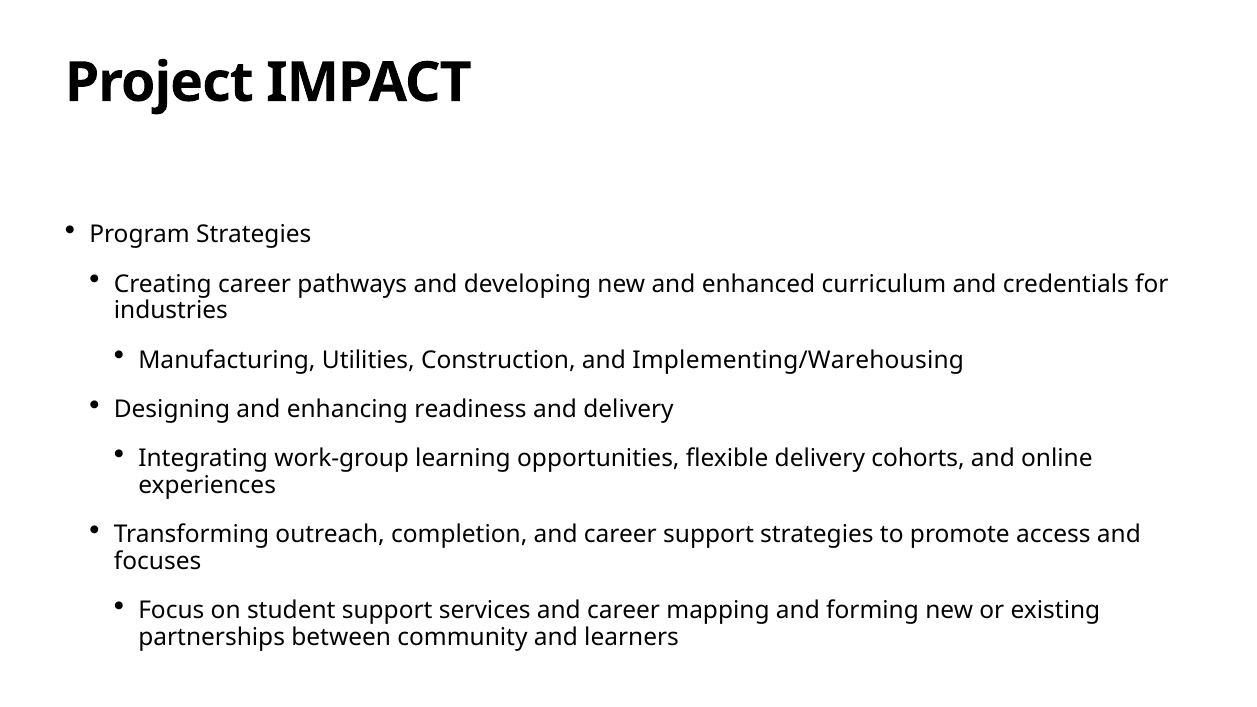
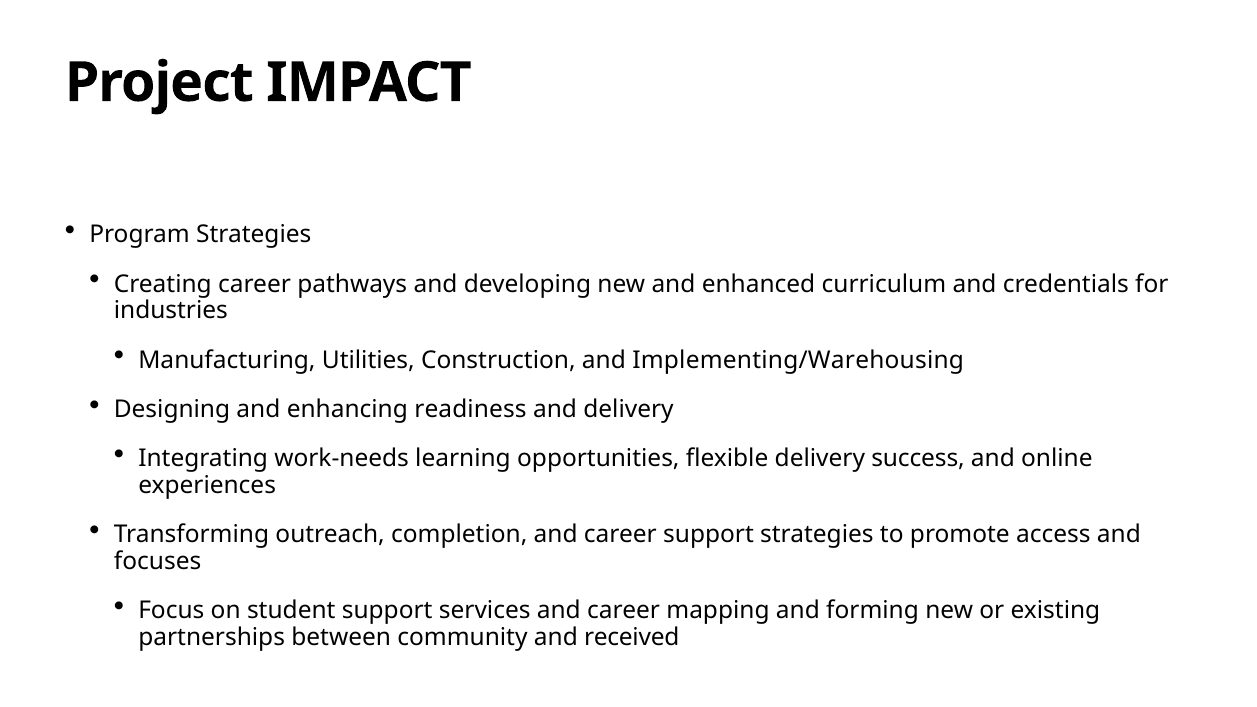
work-group: work-group -> work-needs (342, 459)
cohorts: cohorts -> success (918, 459)
learners: learners -> received (632, 637)
